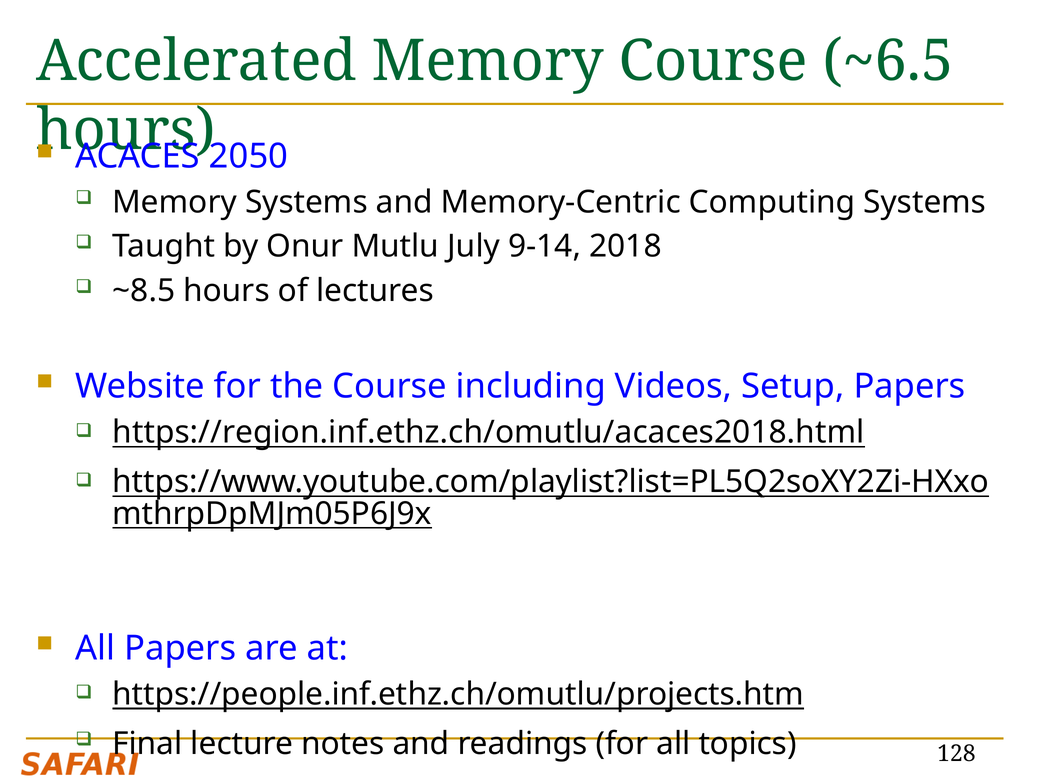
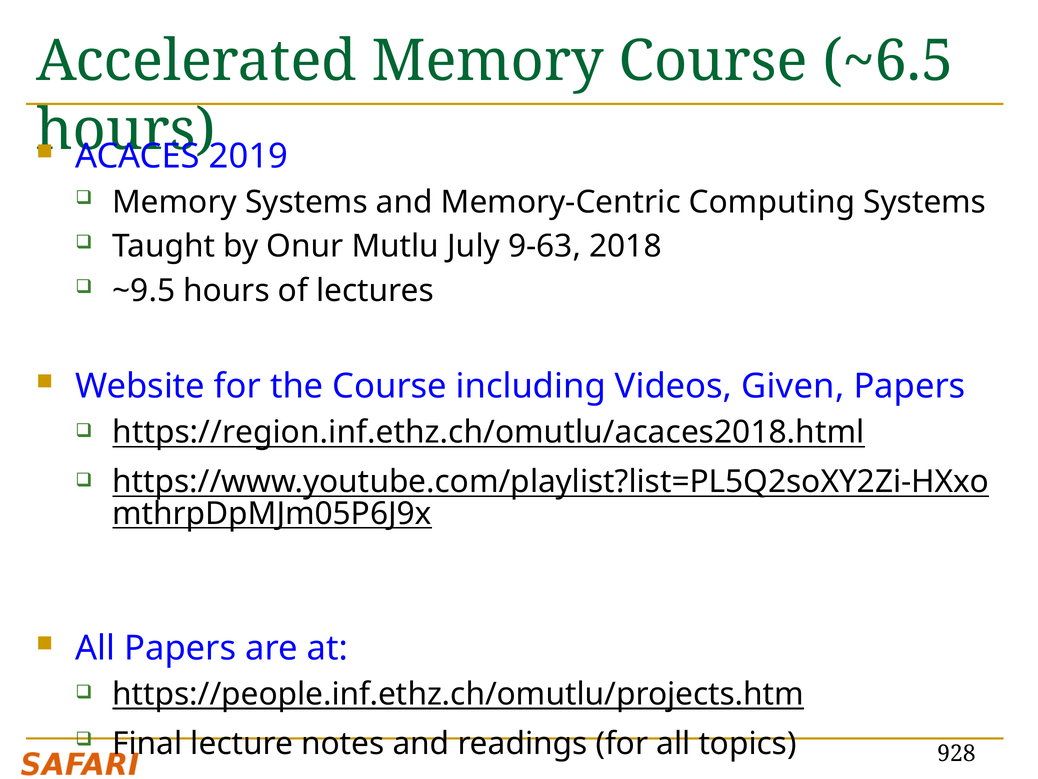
2050: 2050 -> 2019 (249, 156)
9-14: 9-14 -> 9-63 (545, 246)
~8.5: ~8.5 -> ~9.5 (144, 291)
Setup: Setup -> Given (793, 386)
128: 128 -> 928 (956, 753)
